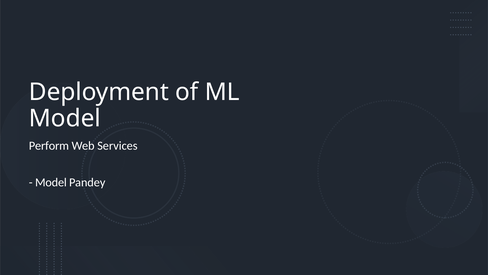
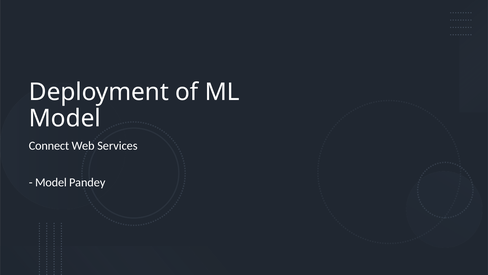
Perform: Perform -> Connect (49, 146)
